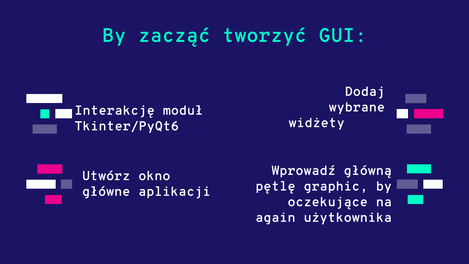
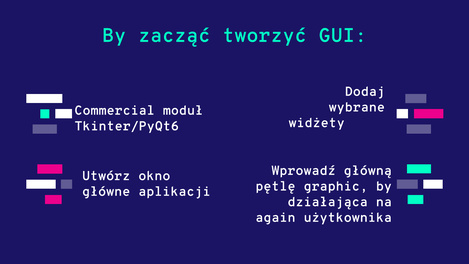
Interakcję: Interakcję -> Commercial (115, 110)
oczekujące: oczekujące -> działająca (328, 202)
